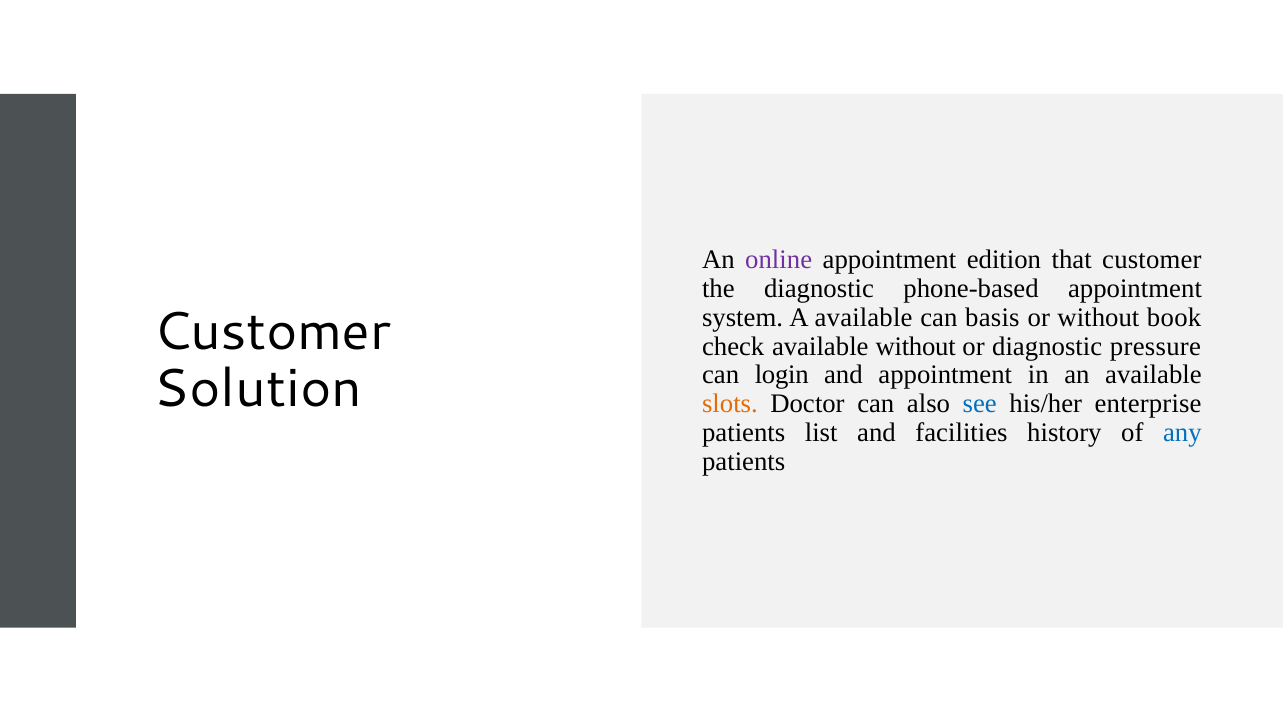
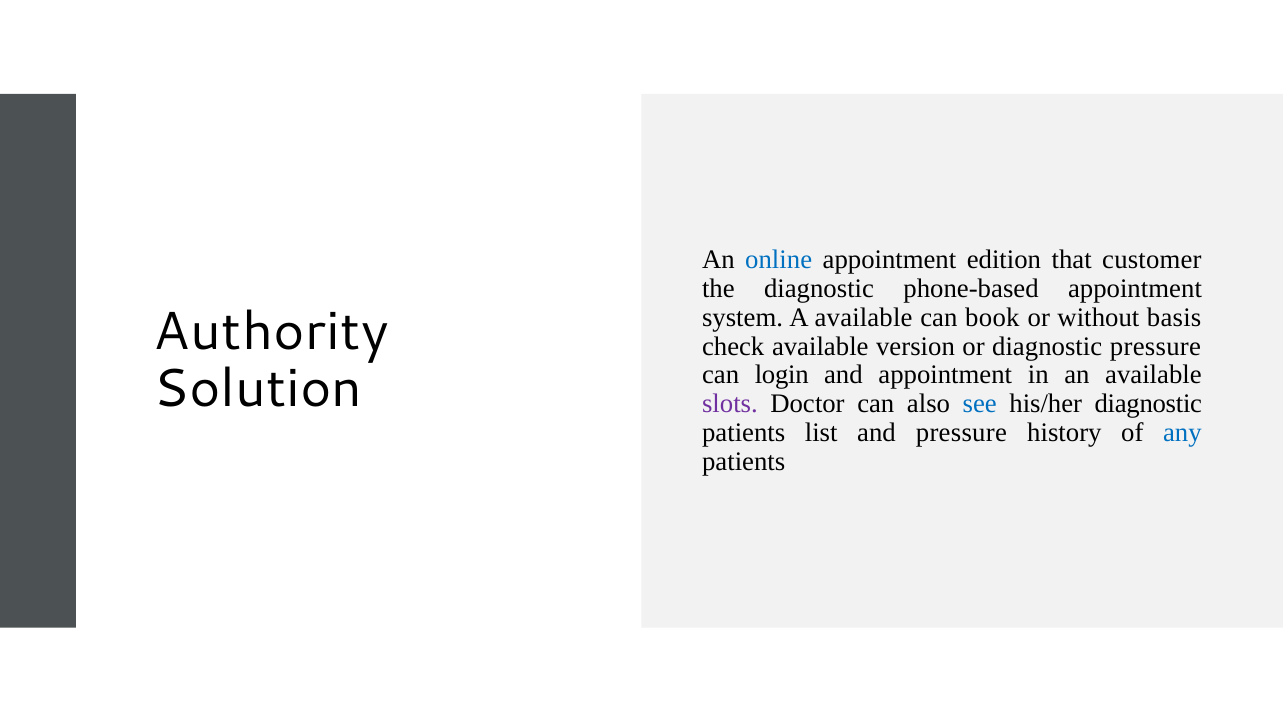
online colour: purple -> blue (779, 259)
basis: basis -> book (992, 317)
book: book -> basis (1174, 317)
Customer: Customer -> Authority (272, 331)
available without: without -> version (915, 346)
slots colour: orange -> purple (730, 404)
his/her enterprise: enterprise -> diagnostic (1148, 404)
and facilities: facilities -> pressure (961, 433)
